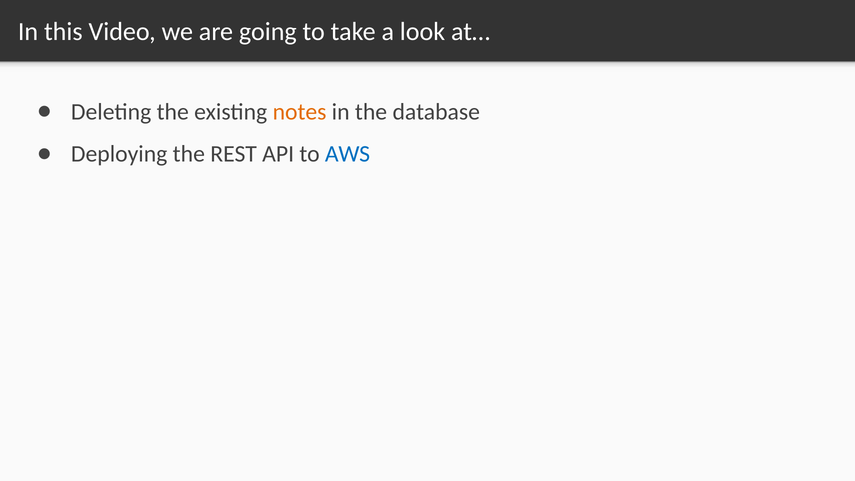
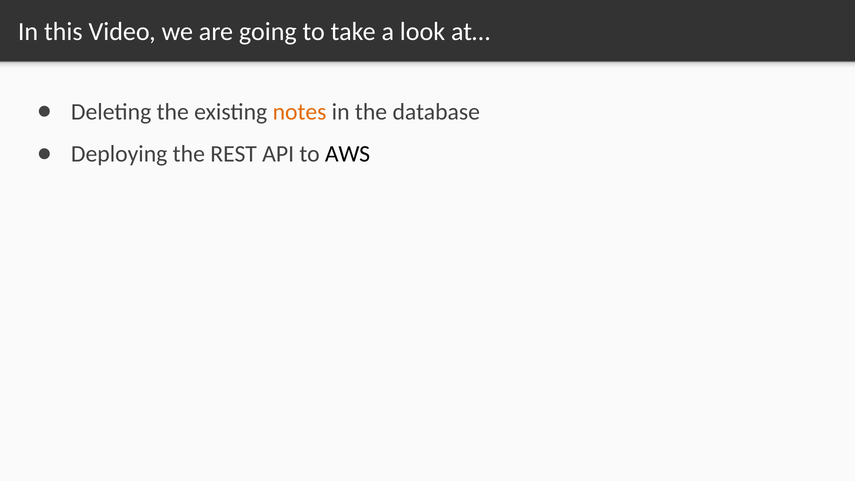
AWS colour: blue -> black (348, 154)
